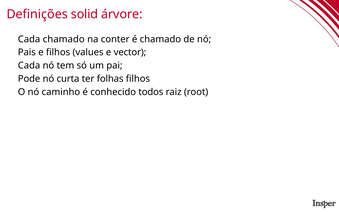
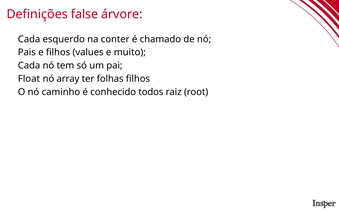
solid: solid -> false (85, 14)
Cada chamado: chamado -> esquerdo (64, 39)
vector: vector -> muito (130, 52)
Pode: Pode -> Float (29, 79)
curta: curta -> array (68, 79)
